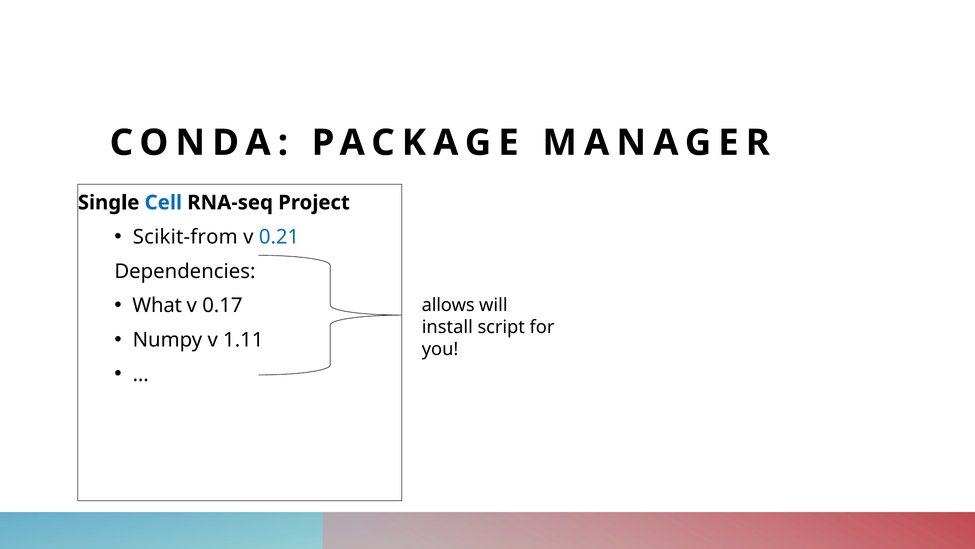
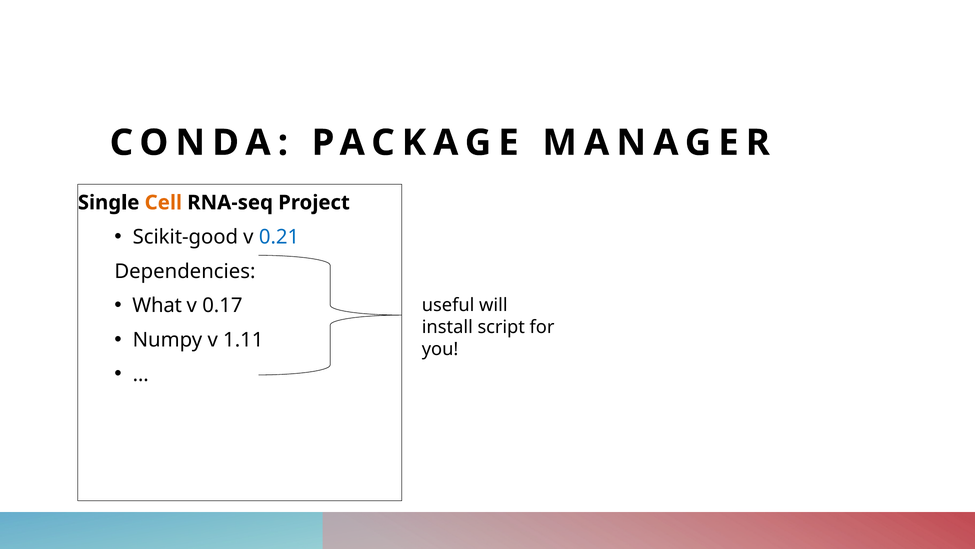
Cell colour: blue -> orange (163, 202)
Scikit-from: Scikit-from -> Scikit-good (185, 237)
allows: allows -> useful (448, 305)
